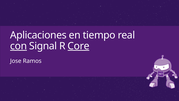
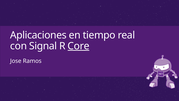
con underline: present -> none (19, 46)
